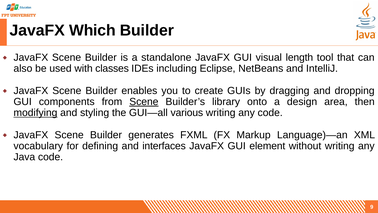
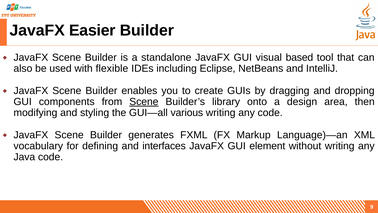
Which: Which -> Easier (92, 30)
length: length -> based (299, 57)
classes: classes -> flexible (112, 68)
modifying underline: present -> none (35, 113)
